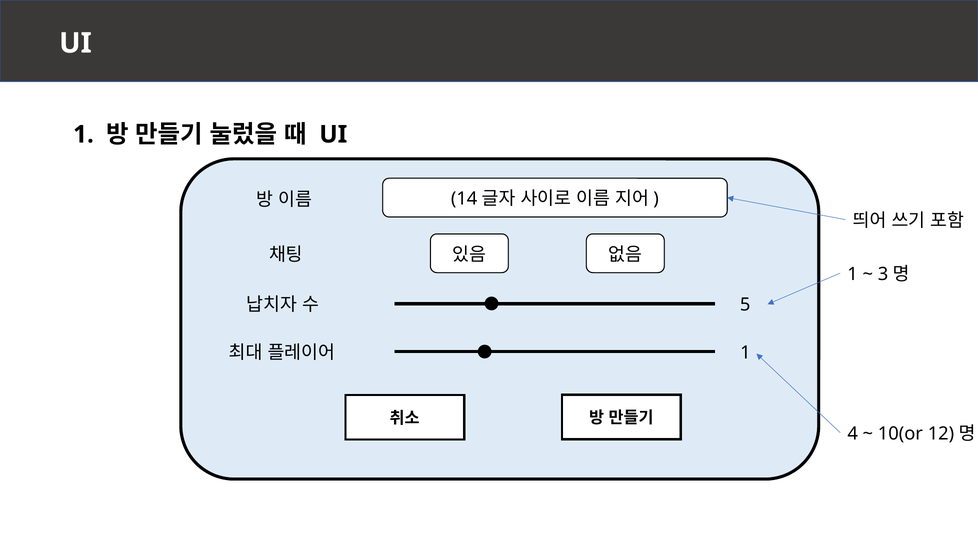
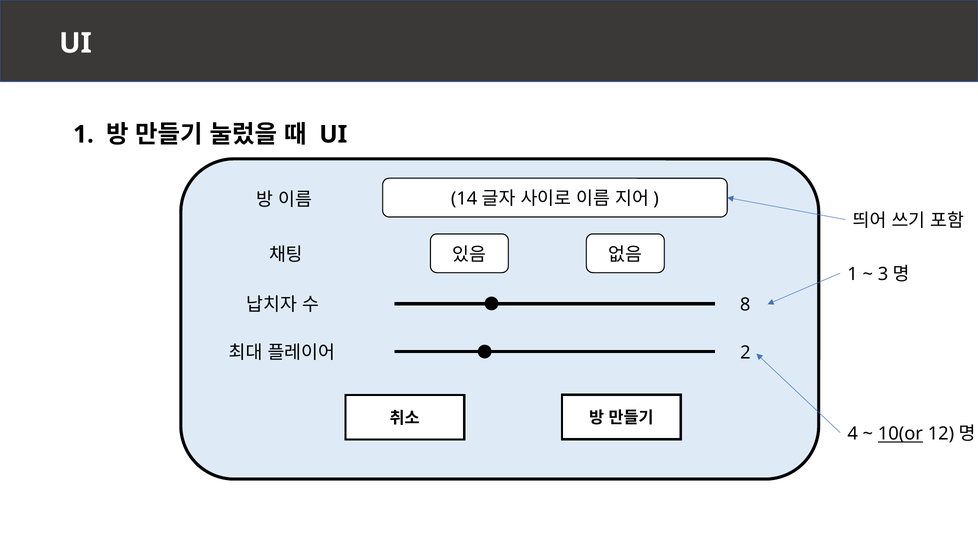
5: 5 -> 8 (745, 305)
1: 1 -> 2 (745, 353)
10(or underline: none -> present (900, 434)
